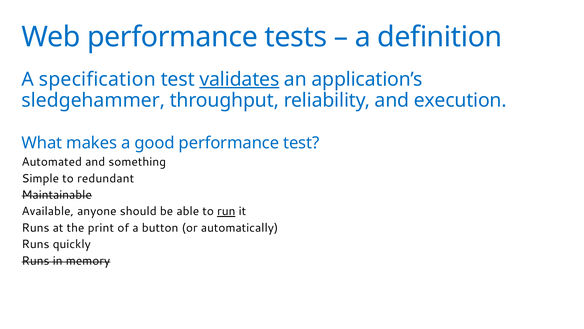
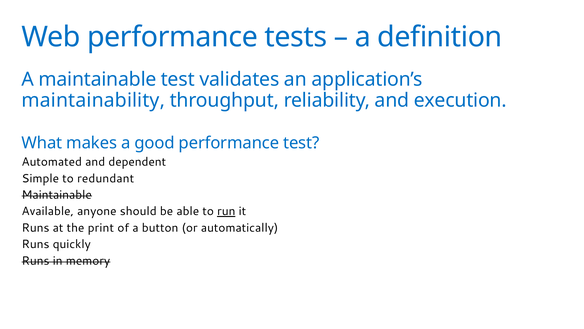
A specification: specification -> maintainable (98, 79)
validates underline: present -> none (239, 79)
sledgehammer: sledgehammer -> maintainability (93, 100)
something: something -> dependent (137, 162)
